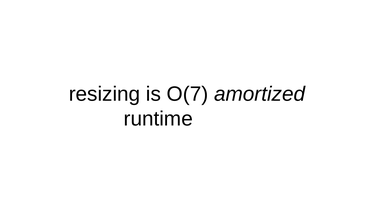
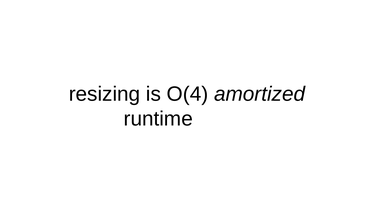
O(7: O(7 -> O(4 (187, 94)
